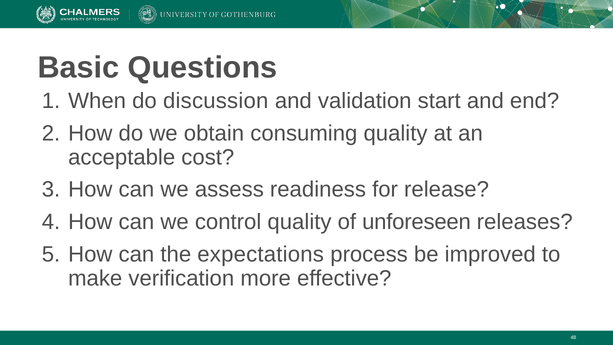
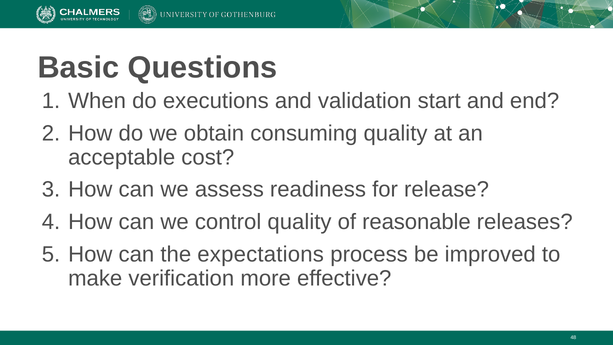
discussion: discussion -> executions (216, 101)
unforeseen: unforeseen -> reasonable (416, 222)
